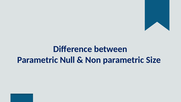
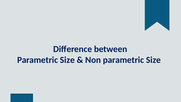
Null: Null -> Size (67, 60)
